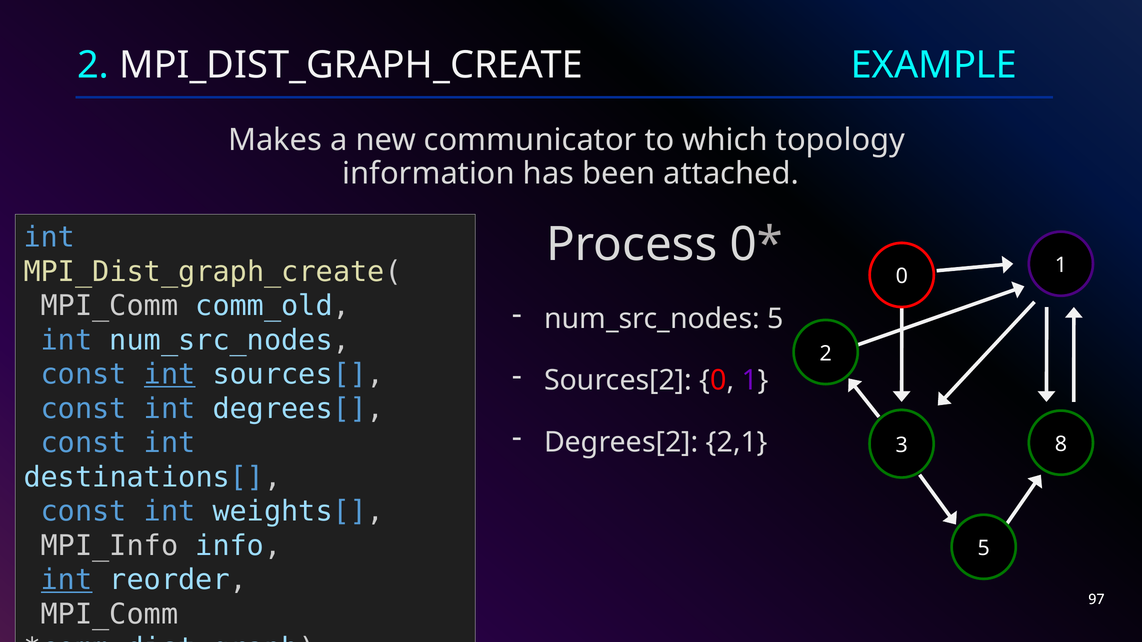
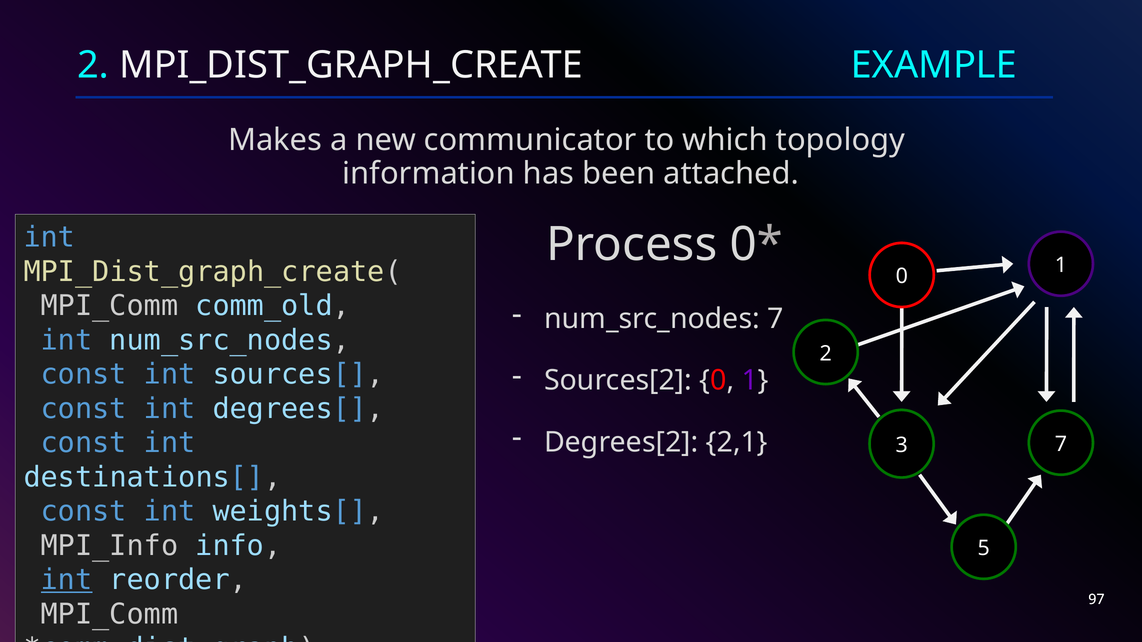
num_src_nodes 5: 5 -> 7 (775, 319)
int underline: present -> none (170, 375)
3 8: 8 -> 7 (1061, 444)
